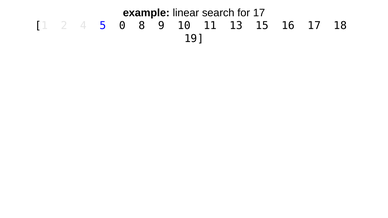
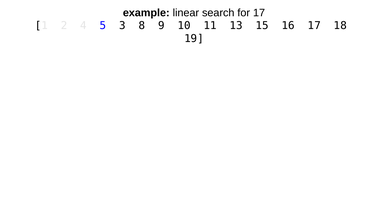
0: 0 -> 3 (122, 26)
